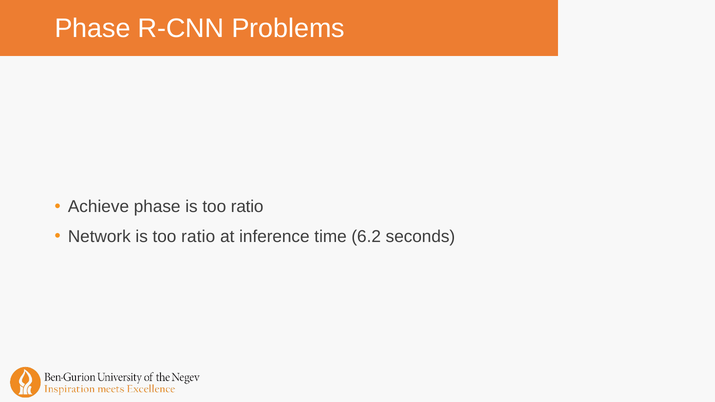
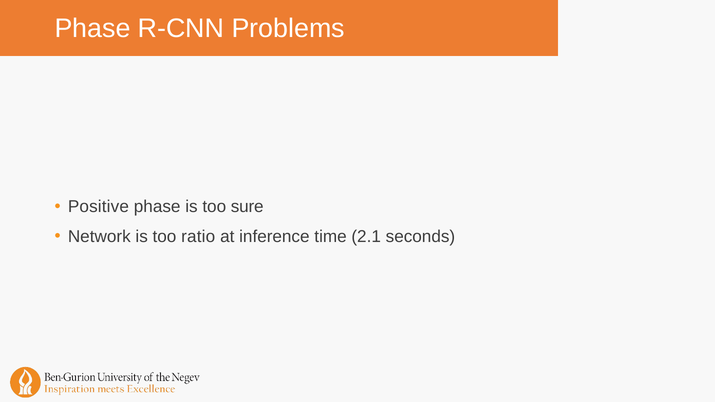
Achieve: Achieve -> Positive (98, 207)
phase is too ratio: ratio -> sure (247, 207)
6.2: 6.2 -> 2.1 (366, 236)
